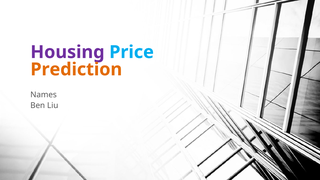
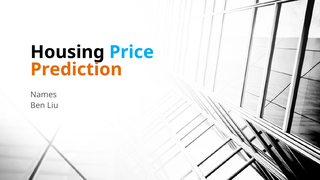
Housing colour: purple -> black (67, 52)
